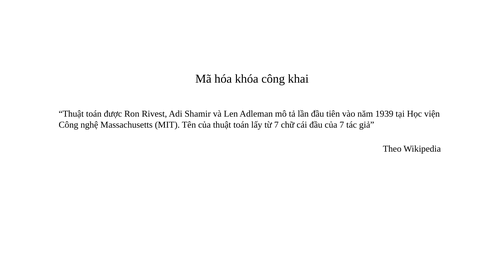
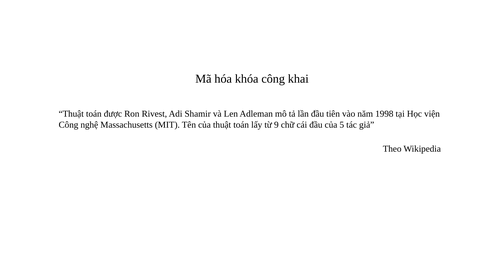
1939: 1939 -> 1998 (384, 114)
từ 7: 7 -> 9 (276, 125)
của 7: 7 -> 5 (342, 125)
